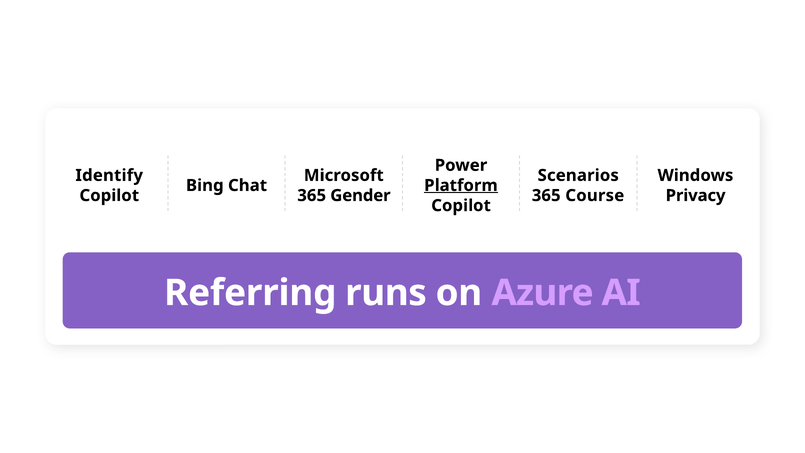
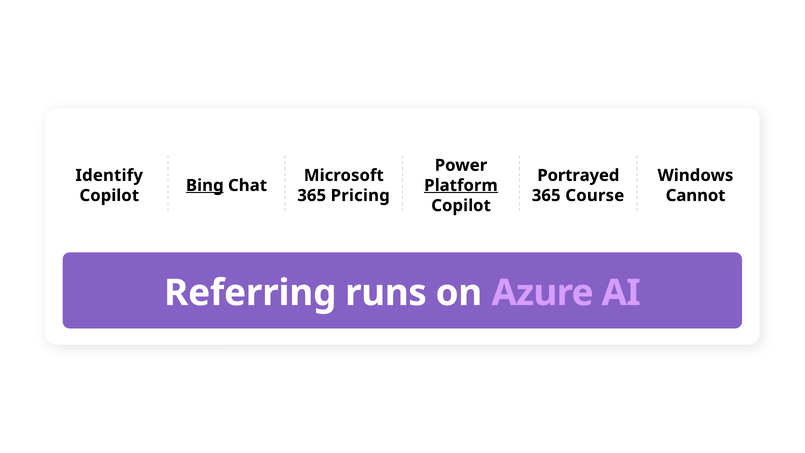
Scenarios: Scenarios -> Portrayed (578, 175)
Bing underline: none -> present (205, 185)
Gender: Gender -> Pricing (360, 195)
Privacy: Privacy -> Cannot (696, 195)
